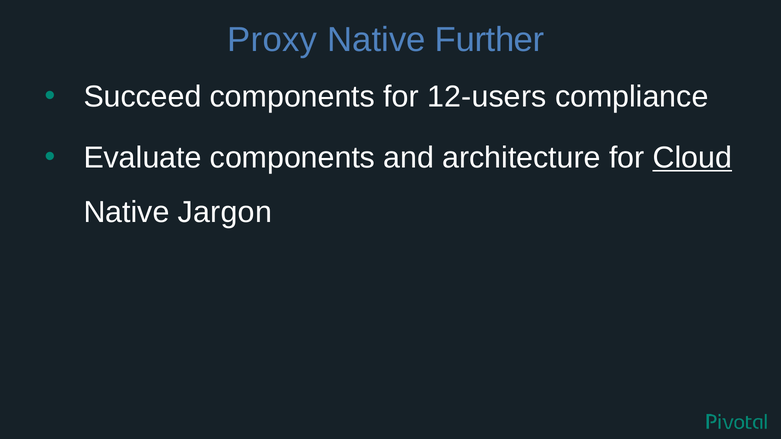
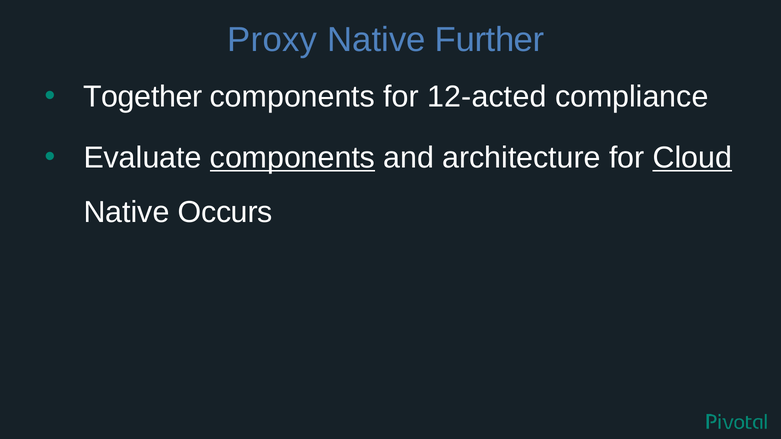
Succeed: Succeed -> Together (143, 97)
12-users: 12-users -> 12-acted (487, 97)
components underline: none -> present (292, 158)
Jargon: Jargon -> Occurs (225, 212)
